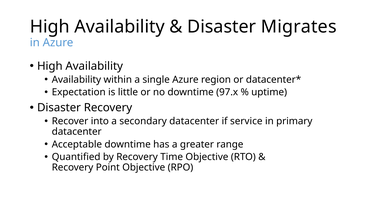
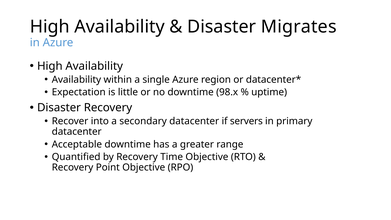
97.x: 97.x -> 98.x (227, 92)
service: service -> servers (246, 121)
